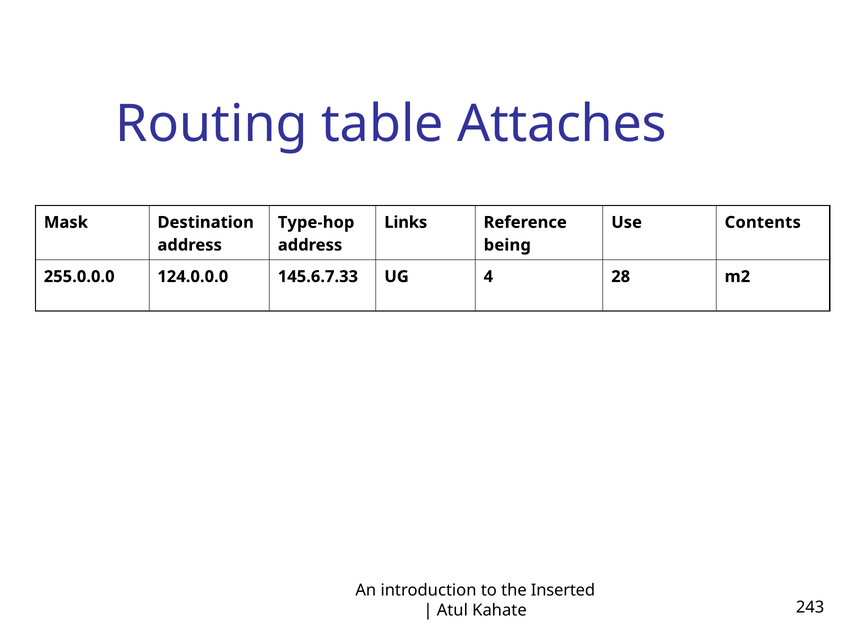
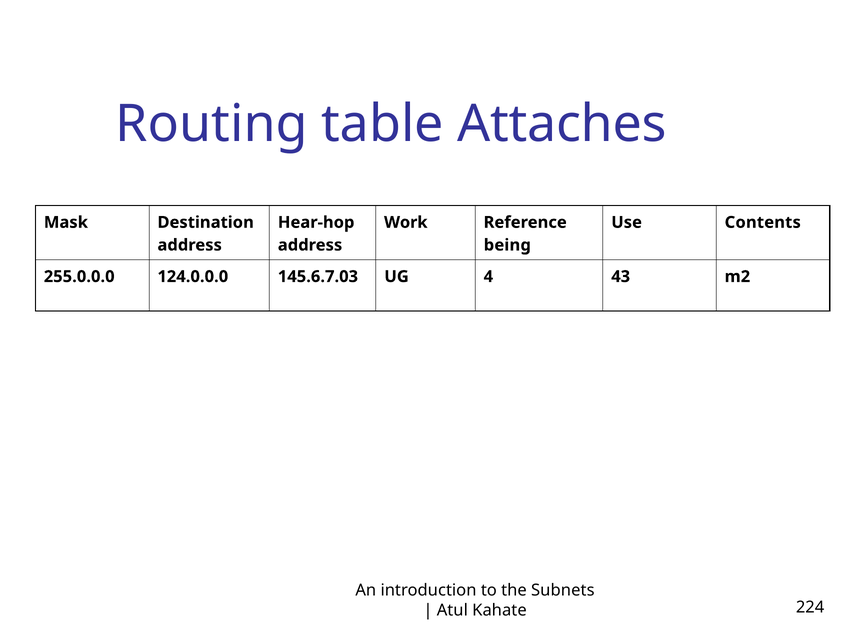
Type-hop: Type-hop -> Hear-hop (316, 222)
Links: Links -> Work (406, 222)
145.6.7.33: 145.6.7.33 -> 145.6.7.03 (318, 277)
28: 28 -> 43 (621, 277)
Inserted: Inserted -> Subnets (563, 591)
243: 243 -> 224 (810, 608)
